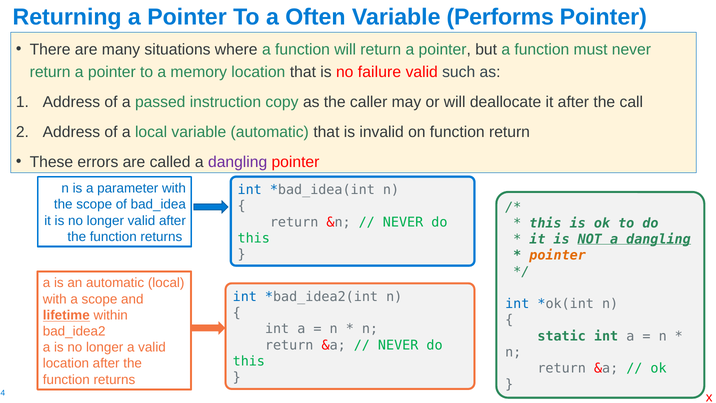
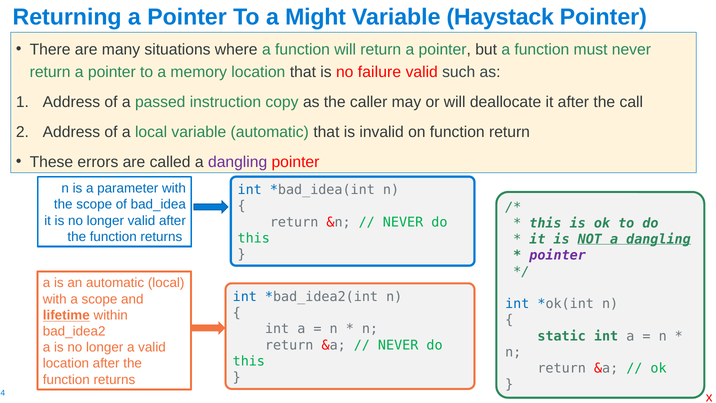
Often: Often -> Might (316, 17)
Performs: Performs -> Haystack (500, 17)
pointer colour: orange -> purple (558, 255)
